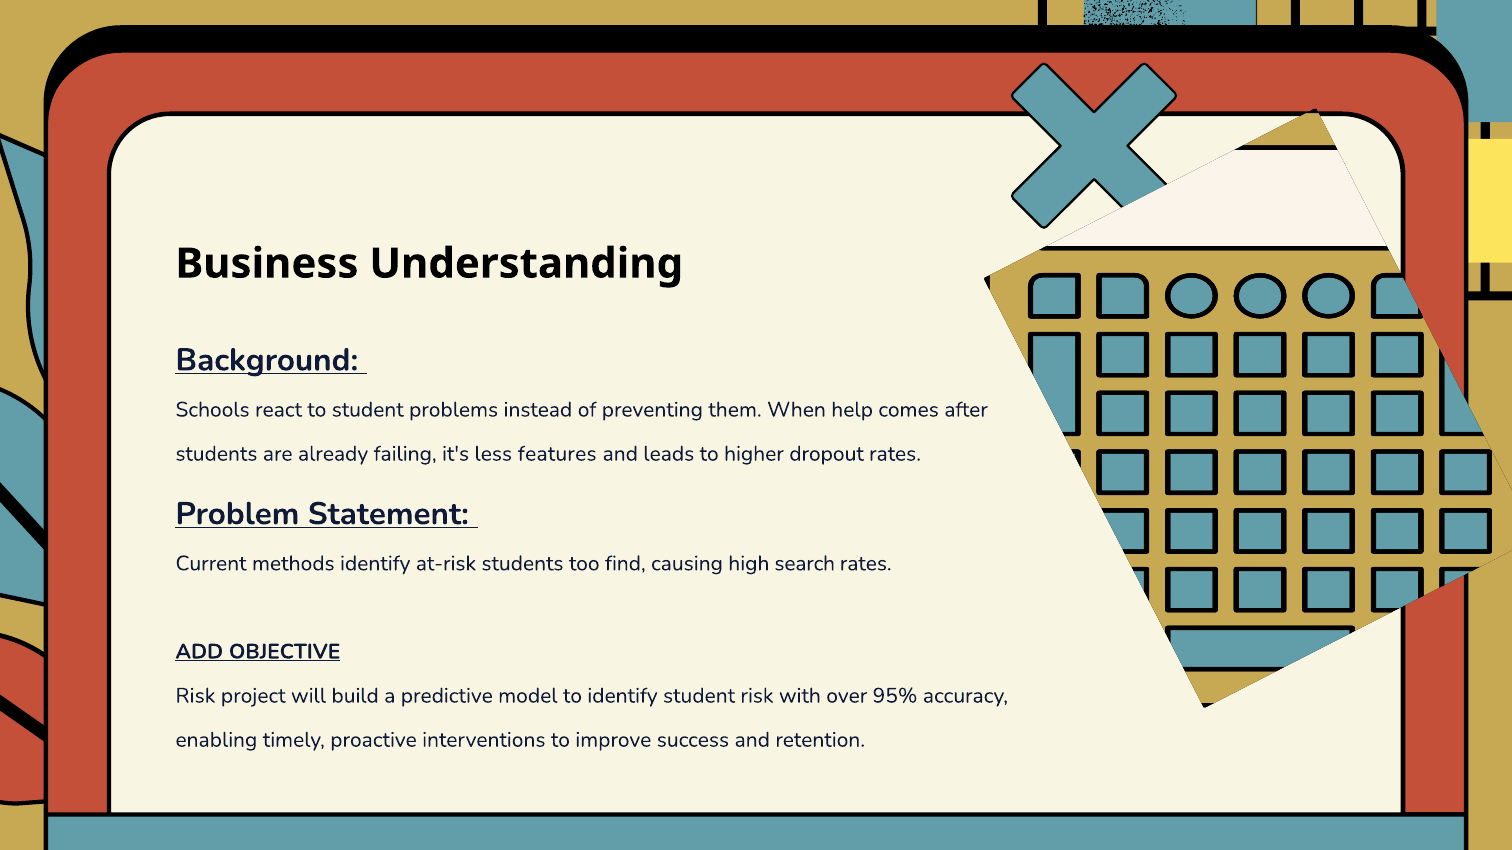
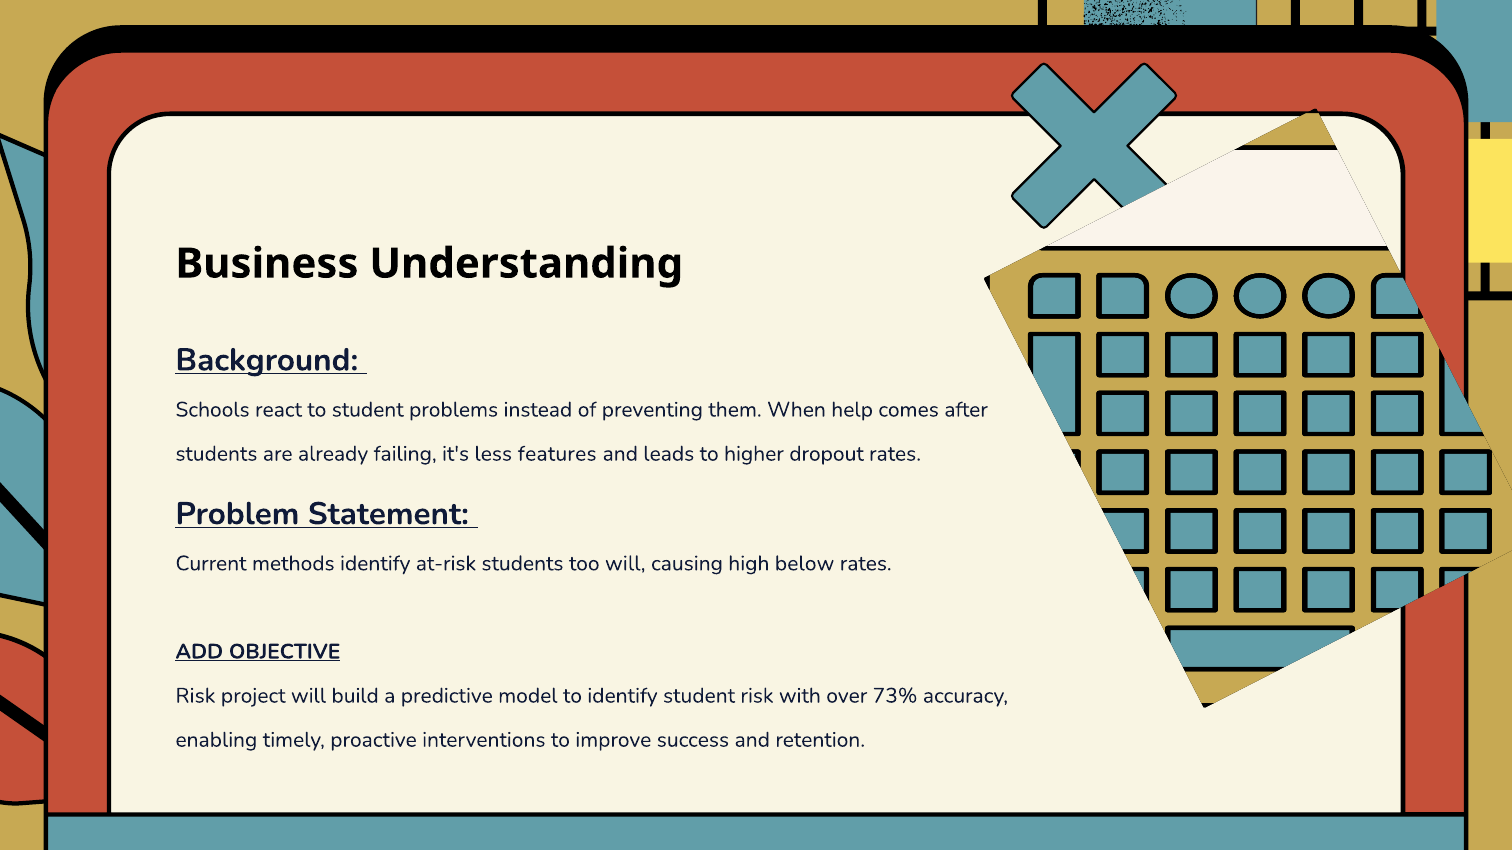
too find: find -> will (625, 564)
search: search -> below (805, 564)
95%: 95% -> 73% (895, 696)
